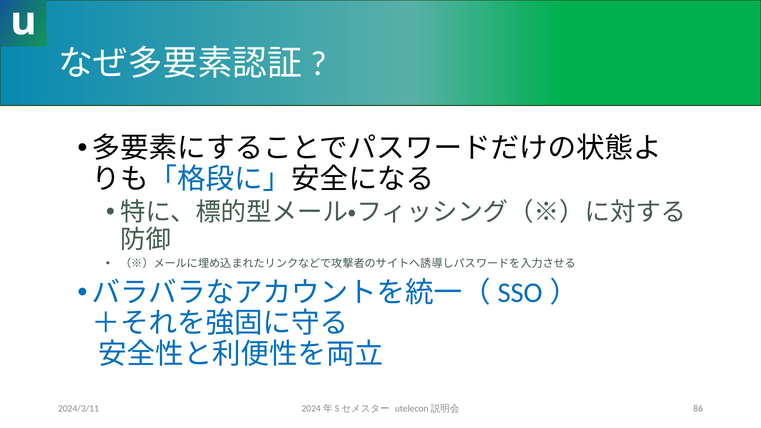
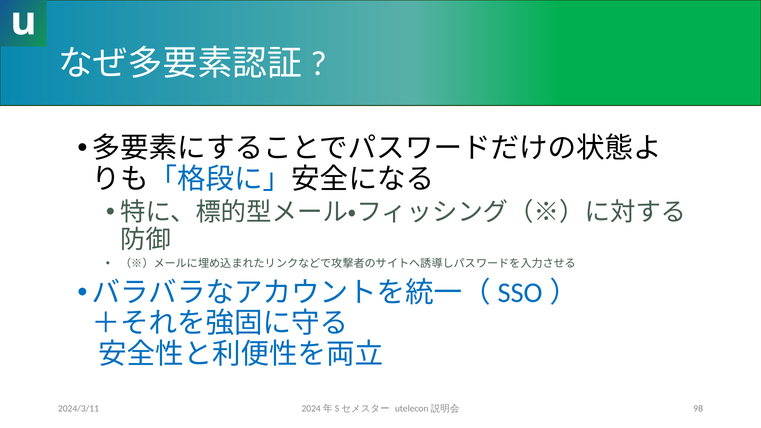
86: 86 -> 98 (698, 409)
